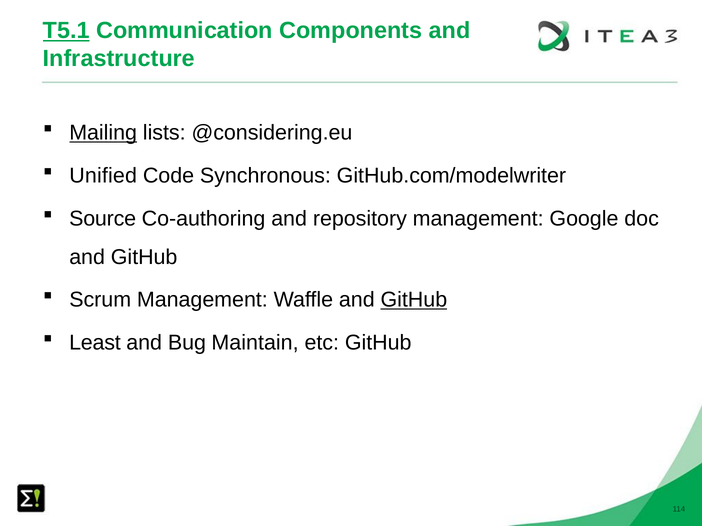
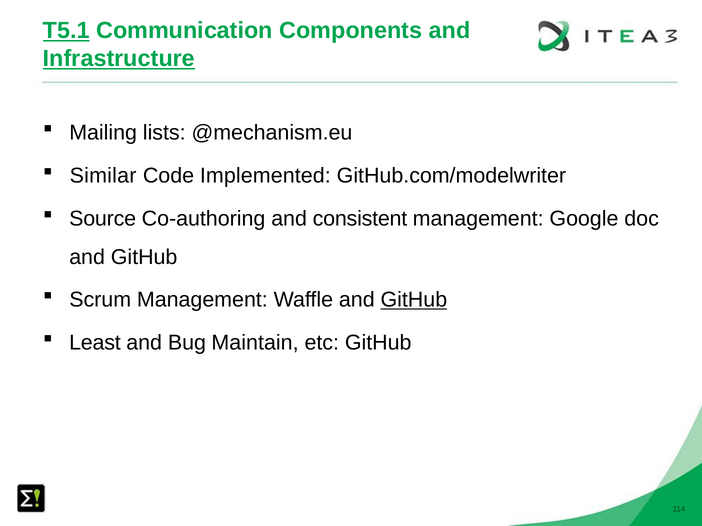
Infrastructure underline: none -> present (119, 59)
Mailing underline: present -> none (103, 133)
@considering.eu: @considering.eu -> @mechanism.eu (272, 133)
Unified: Unified -> Similar (103, 176)
Synchronous: Synchronous -> Implemented (265, 176)
repository: repository -> consistent (360, 219)
